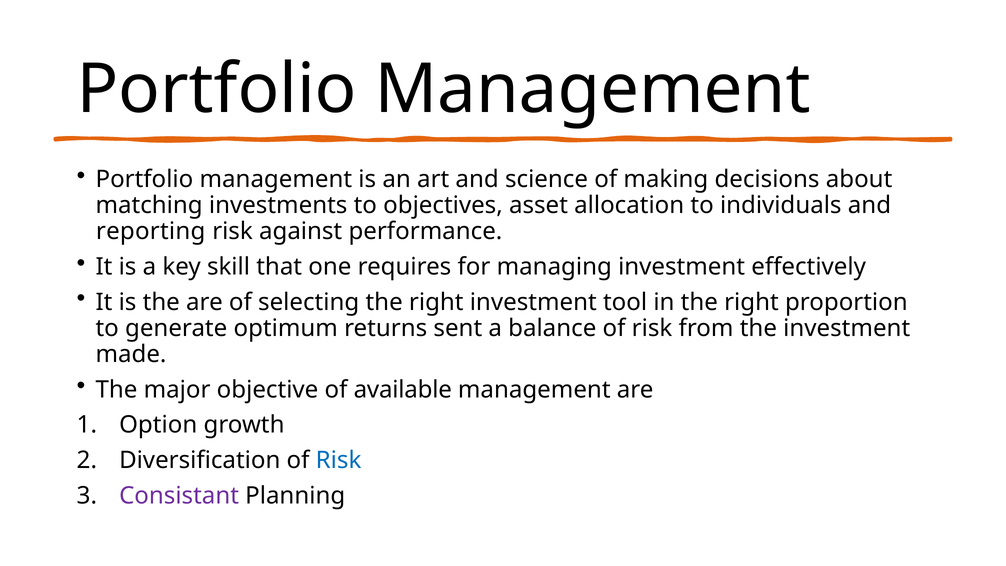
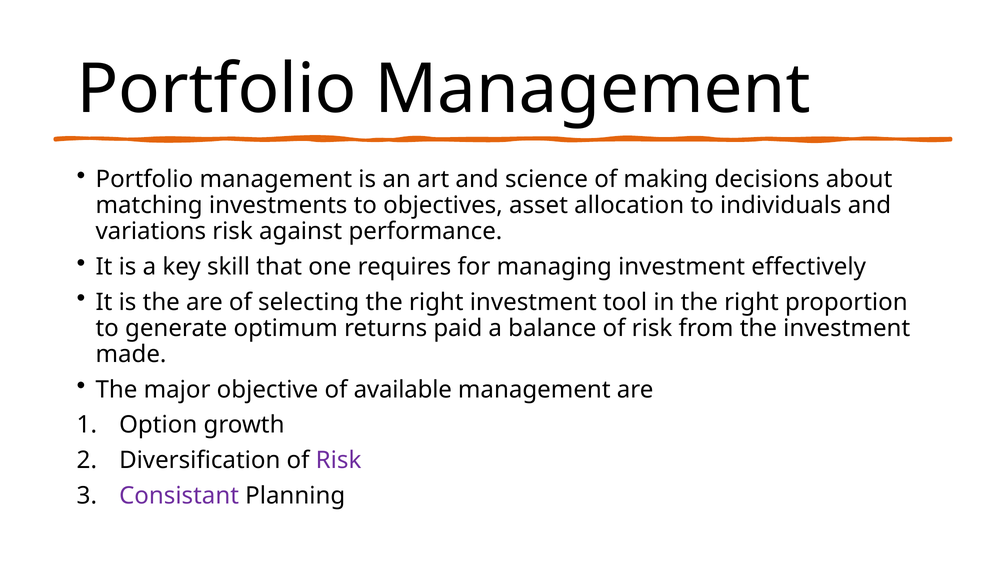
reporting: reporting -> variations (151, 231)
sent: sent -> paid (458, 328)
Risk colour: blue -> purple (339, 460)
